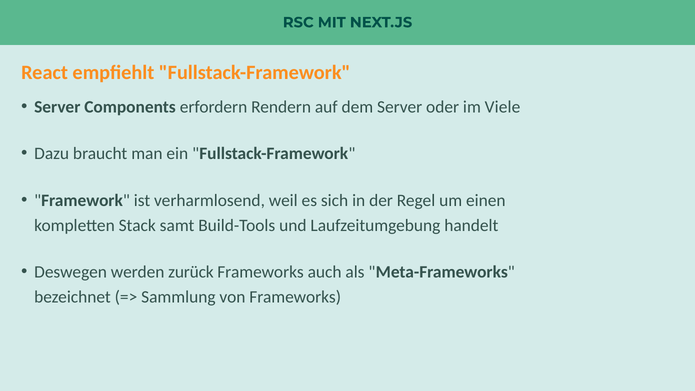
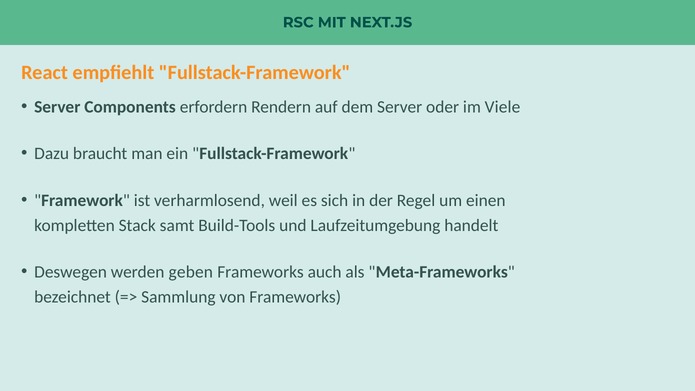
zurück: zurück -> geben (191, 272)
